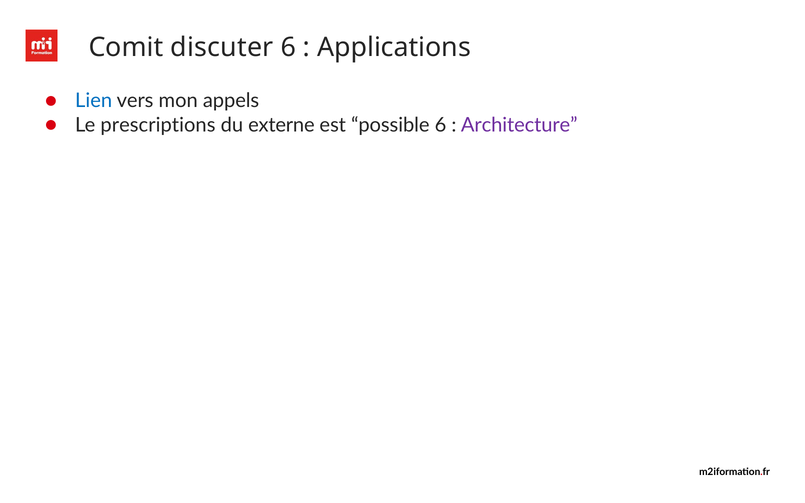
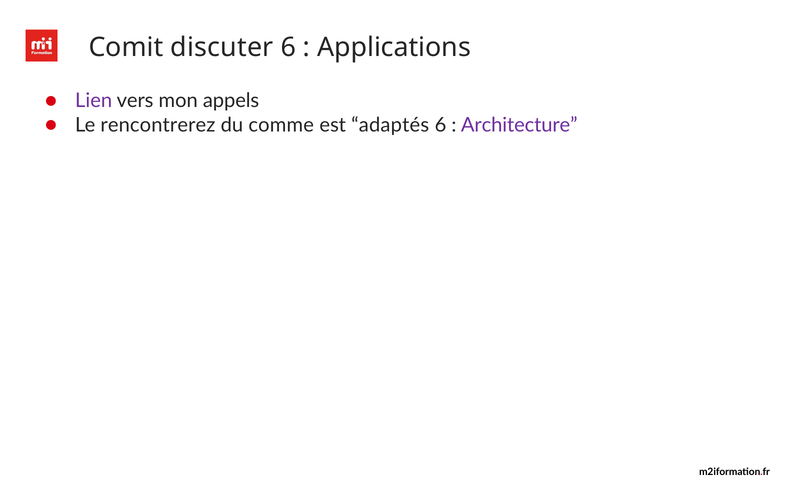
Lien colour: blue -> purple (94, 101)
prescriptions: prescriptions -> rencontrerez (158, 125)
externe: externe -> comme (281, 125)
possible: possible -> adaptés (390, 125)
